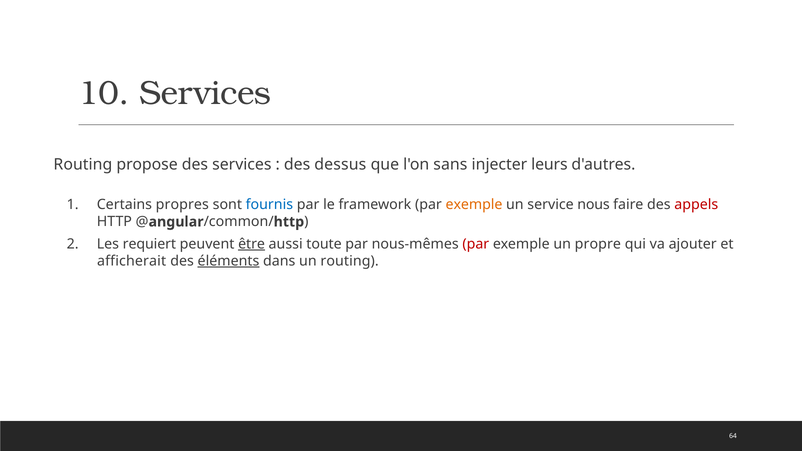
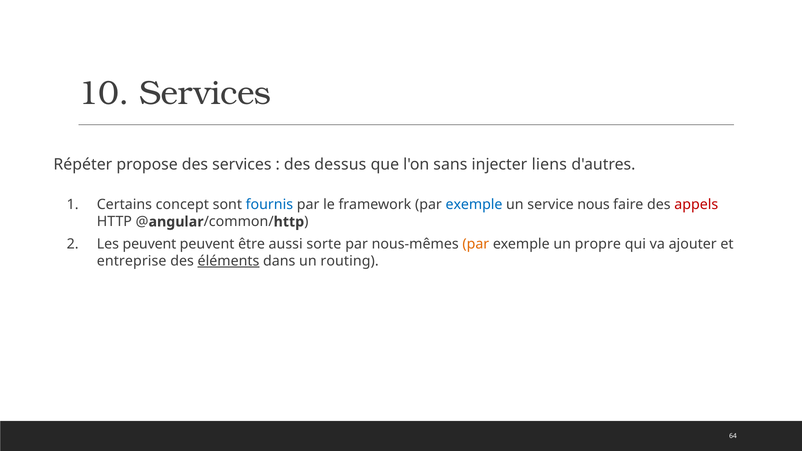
Routing: Routing -> Répéter (83, 164)
leurs: leurs -> liens (549, 164)
propres: propres -> concept (182, 205)
exemple colour: orange -> blue (474, 205)
Les requiert: requiert -> peuvent (149, 244)
être underline: present -> none (252, 244)
toute: toute -> sorte (324, 244)
par colour: red -> orange (476, 244)
afficherait: afficherait -> entreprise (132, 261)
